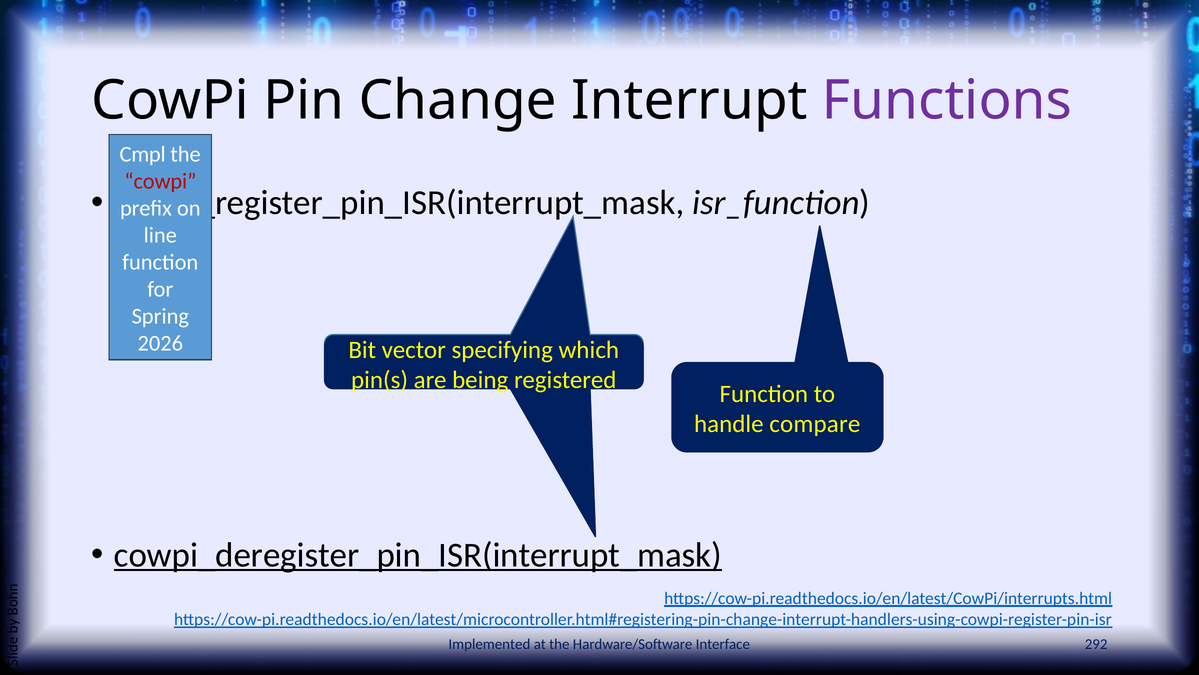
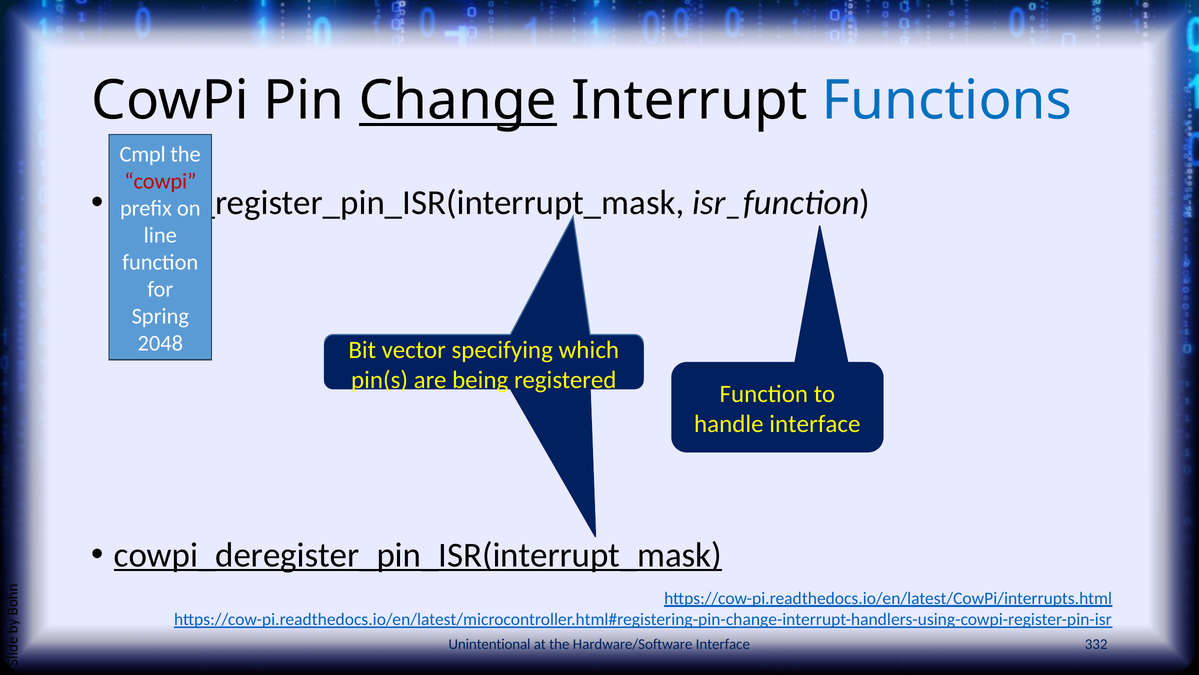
Change underline: none -> present (458, 101)
Functions colour: purple -> blue (947, 101)
2026: 2026 -> 2048 (160, 343)
handle compare: compare -> interface (815, 424)
Implemented: Implemented -> Unintentional (489, 644)
292: 292 -> 332 (1096, 644)
